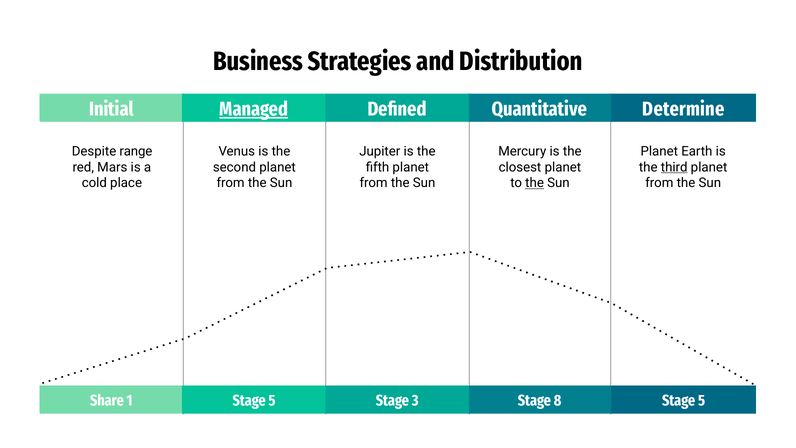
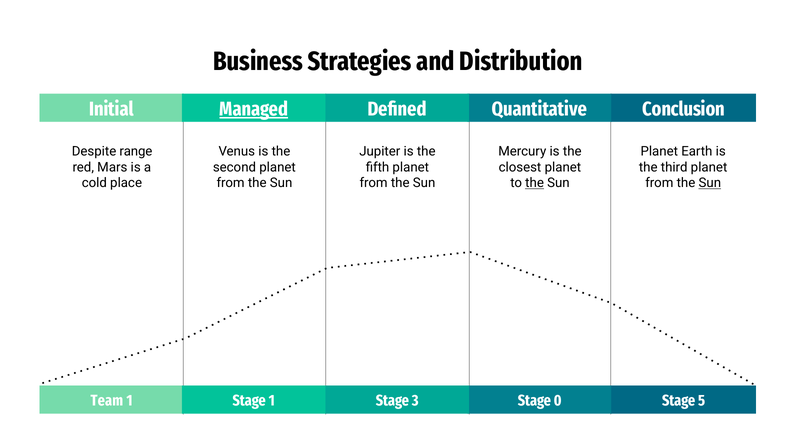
Determine: Determine -> Conclusion (684, 109)
third underline: present -> none (674, 167)
Sun underline: none -> present (710, 183)
Share: Share -> Team (107, 401)
5: 5 -> 1 (272, 401)
8: 8 -> 0 (558, 401)
